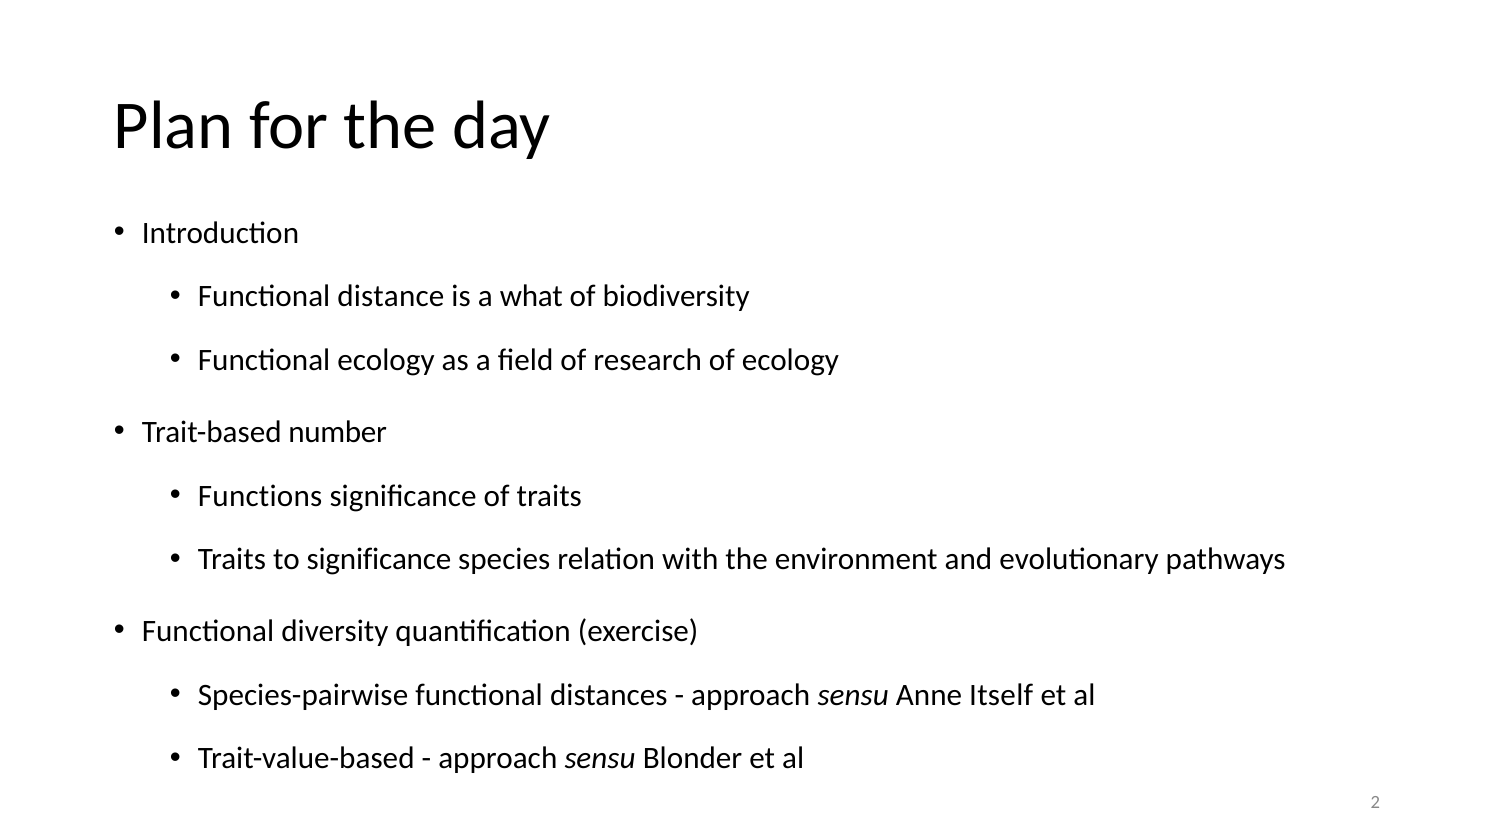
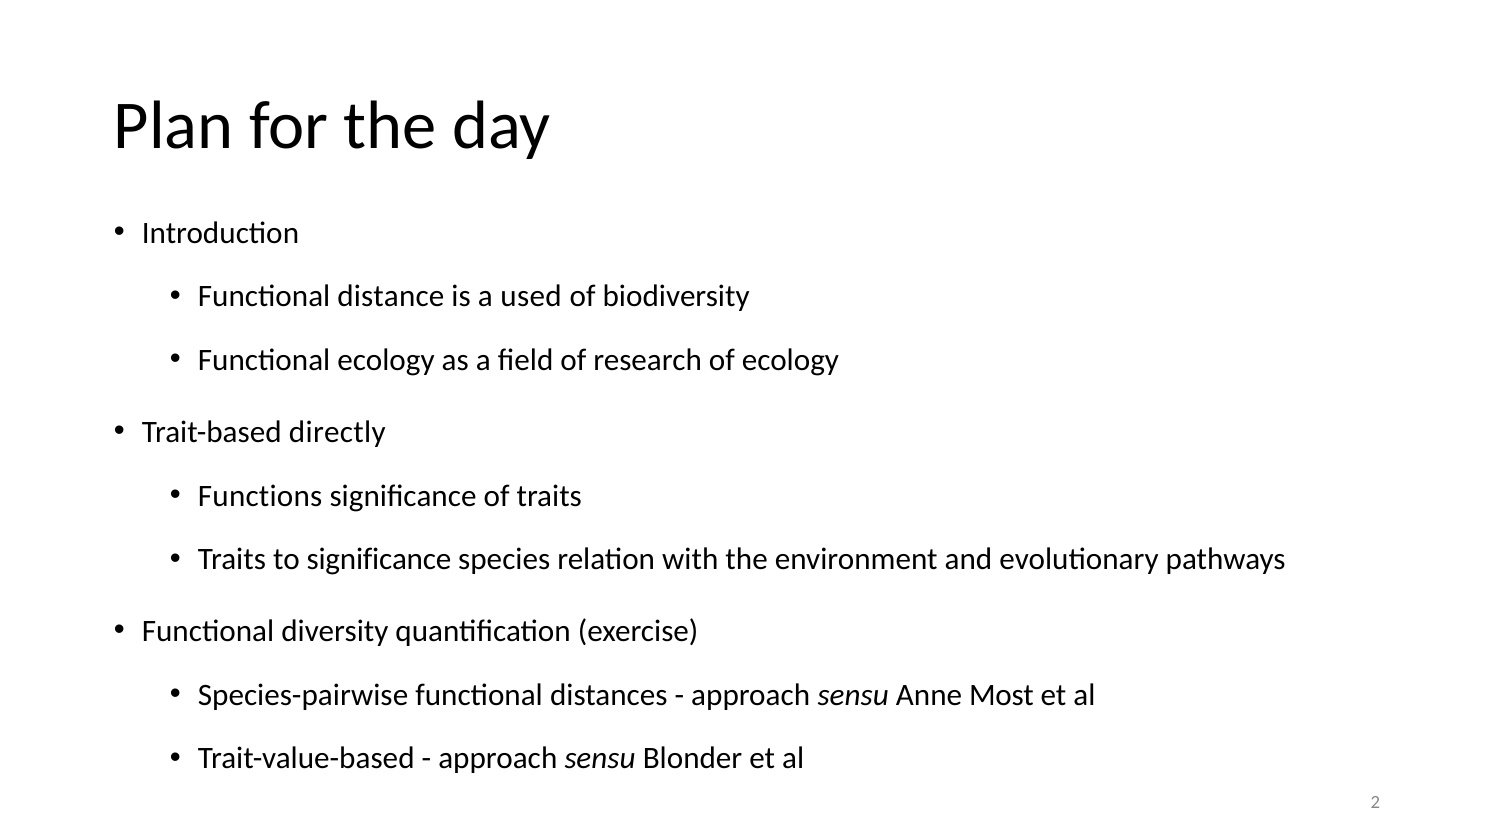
what: what -> used (531, 297)
number: number -> directly (337, 432)
Itself: Itself -> Most (1001, 695)
